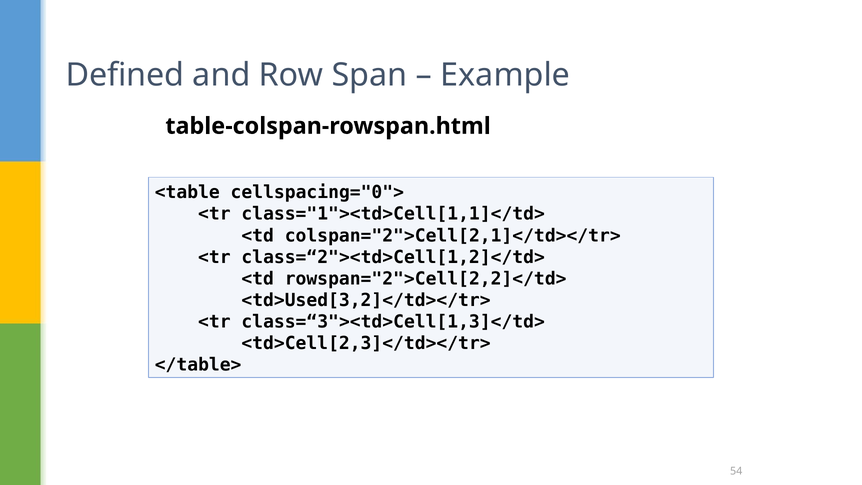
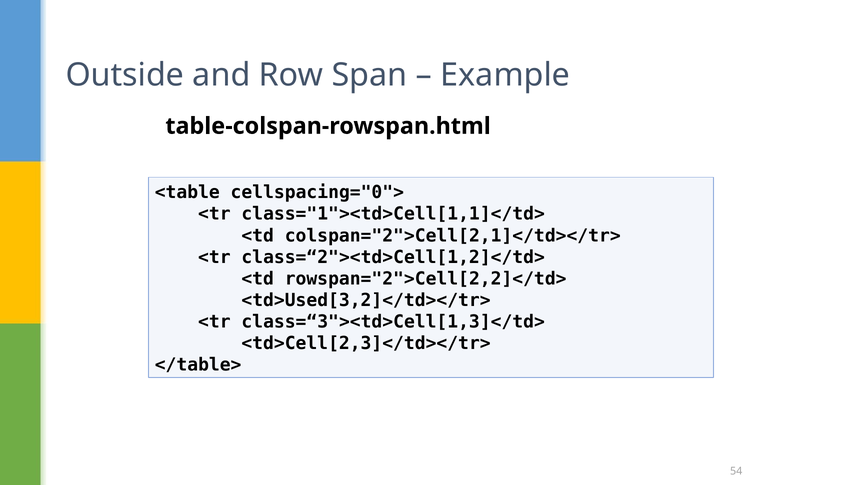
Defined: Defined -> Outside (125, 75)
